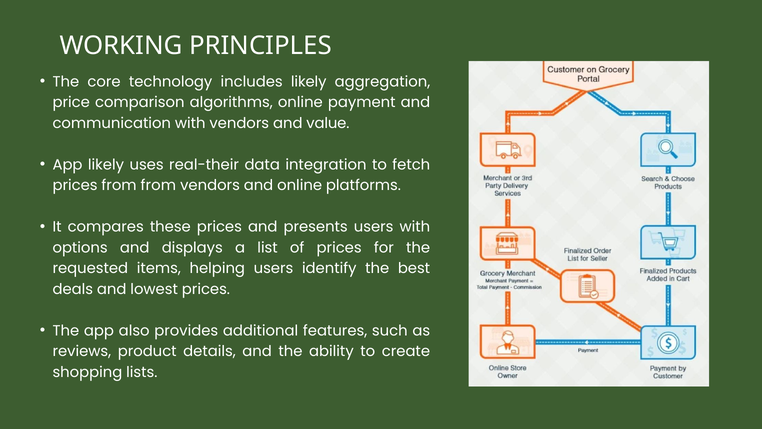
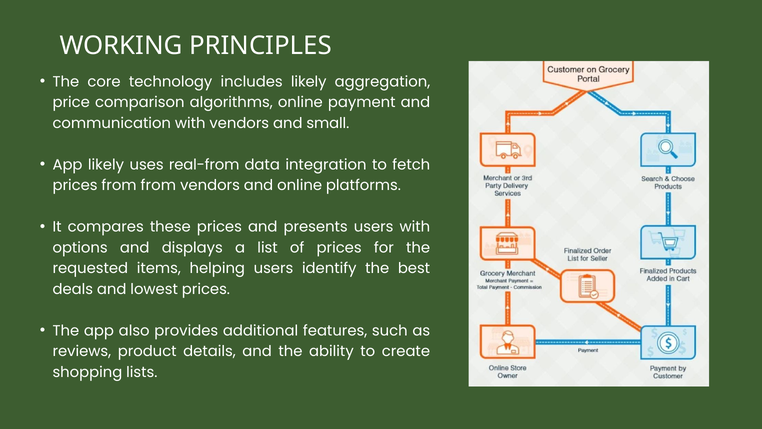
value: value -> small (328, 123)
real-their: real-their -> real-from (204, 165)
